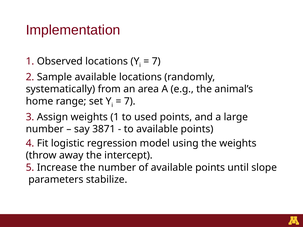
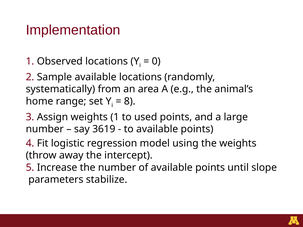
7: 7 -> 0 (156, 61)
7: 7 -> 8 (130, 101)
3871: 3871 -> 3619 (104, 129)
